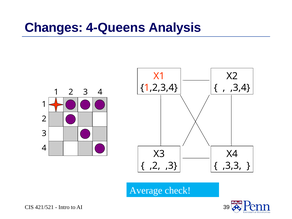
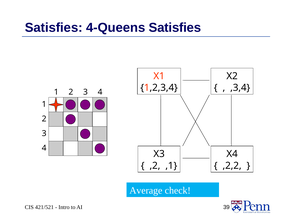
Changes: Changes -> Satisfies (54, 28)
4-Queens Analysis: Analysis -> Satisfies (175, 28)
,3: ,3 -> ,1 (171, 166)
,3,3: ,3,3 -> ,2,2 (232, 166)
